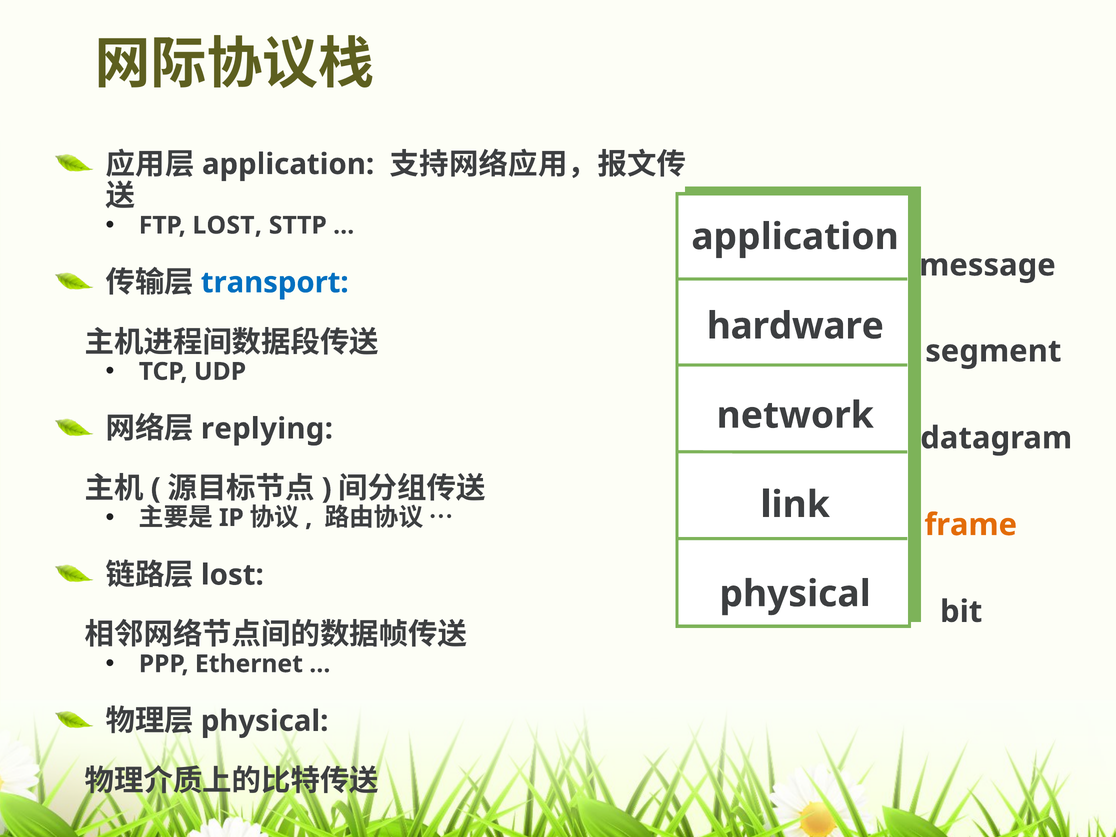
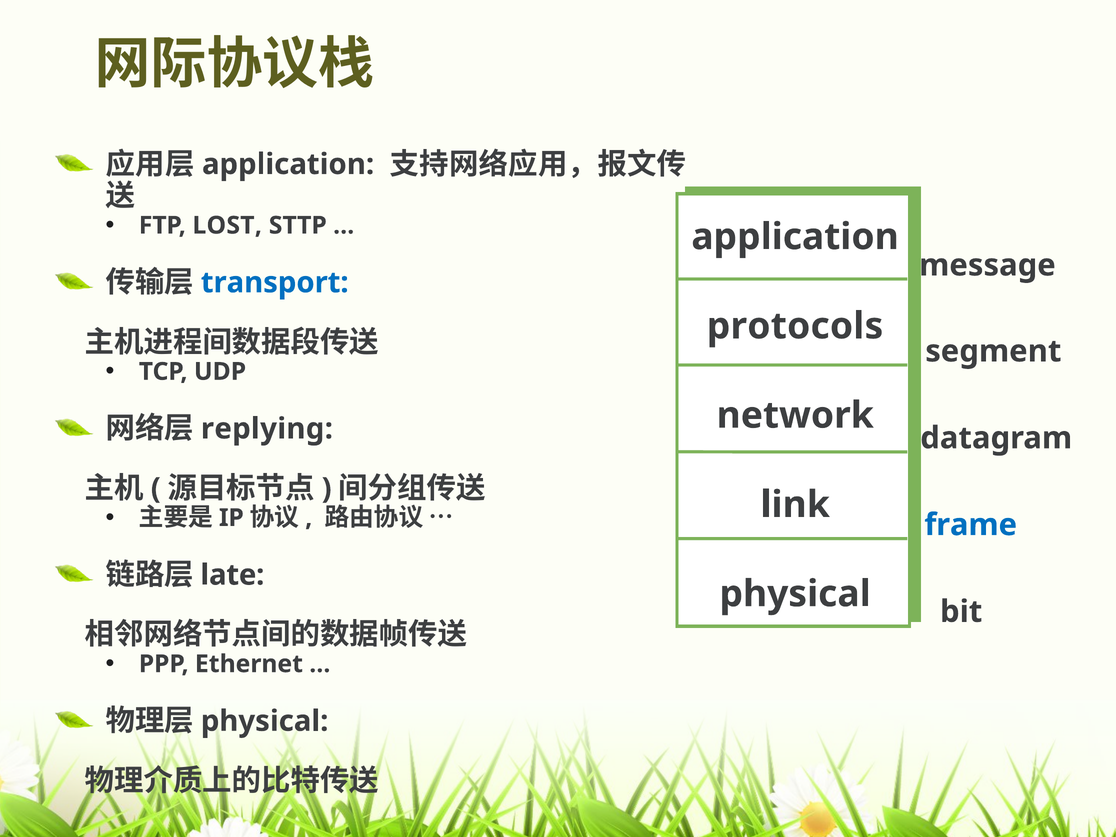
hardware: hardware -> protocols (795, 326)
frame colour: orange -> blue (971, 525)
lost: lost -> late (232, 575)
